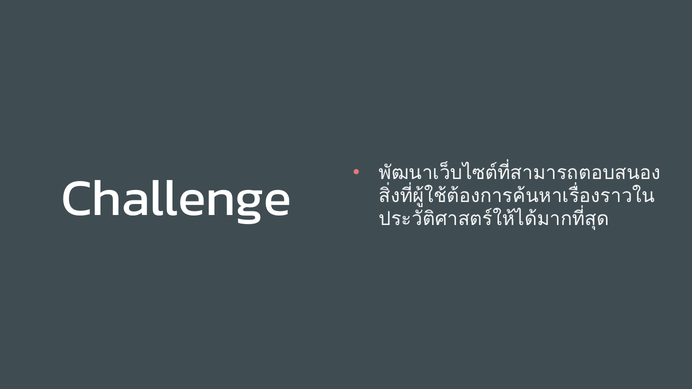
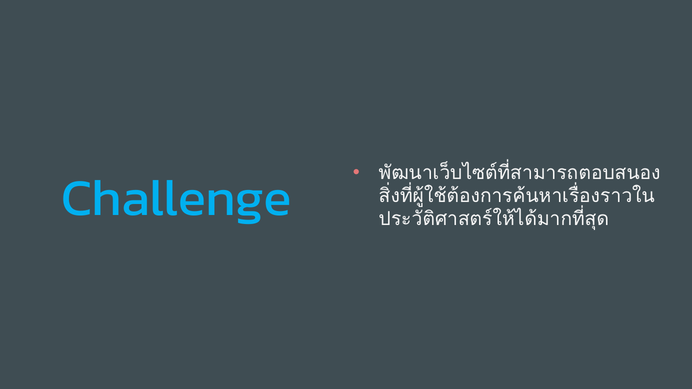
Challenge colour: white -> light blue (176, 198)
